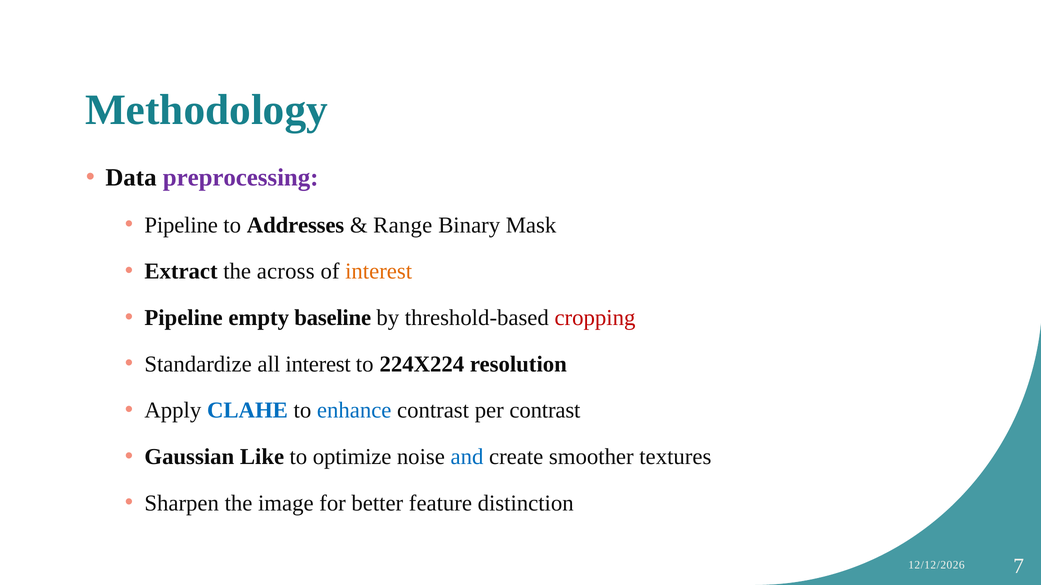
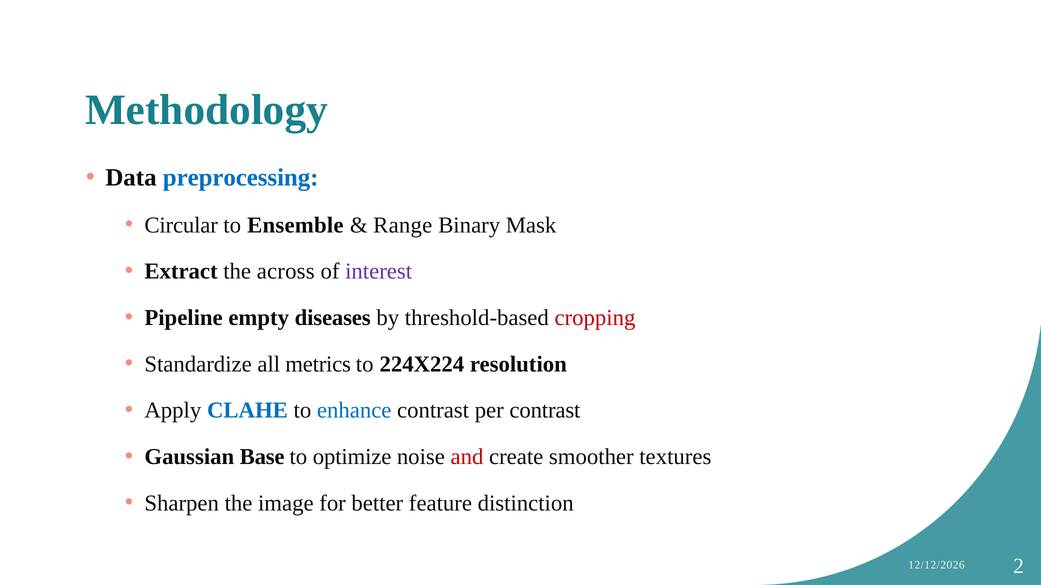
preprocessing colour: purple -> blue (241, 178)
Pipeline: Pipeline -> Circular (181, 225)
Addresses: Addresses -> Ensemble (295, 225)
interest colour: orange -> purple (379, 272)
baseline: baseline -> diseases (333, 318)
all interest: interest -> metrics (318, 364)
Like: Like -> Base (262, 457)
and colour: blue -> red (467, 457)
7: 7 -> 2 (1019, 566)
